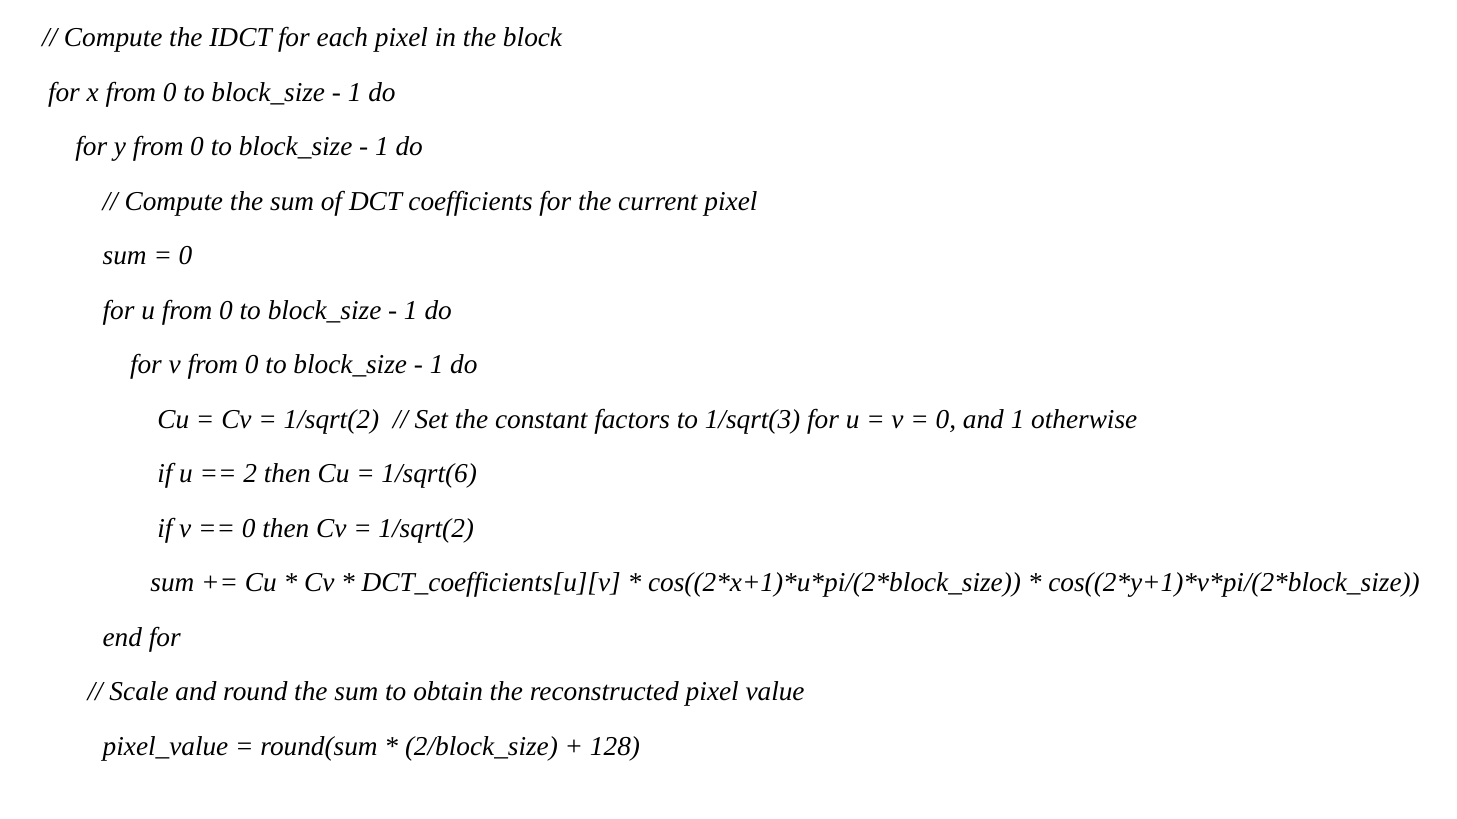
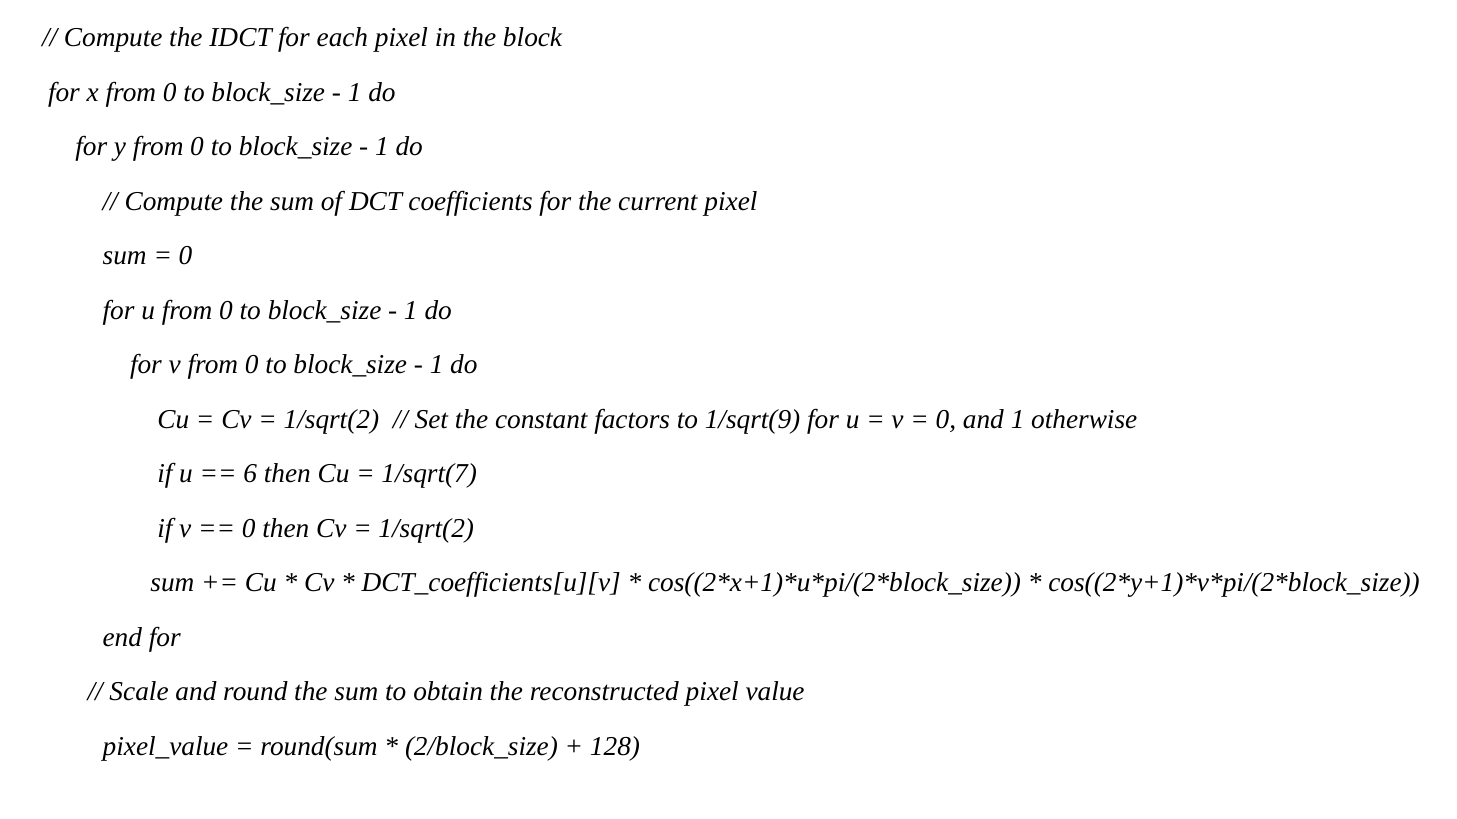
1/sqrt(3: 1/sqrt(3 -> 1/sqrt(9 (753, 419)
2: 2 -> 6 (250, 474)
1/sqrt(6: 1/sqrt(6 -> 1/sqrt(7 (429, 474)
